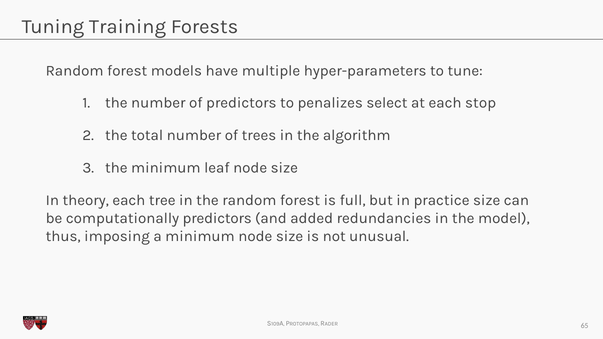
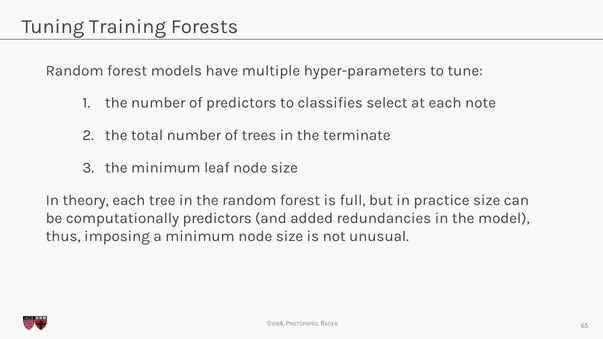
penalizes: penalizes -> classifies (330, 103)
stop: stop -> note (481, 103)
algorithm: algorithm -> terminate (357, 135)
